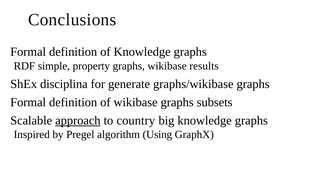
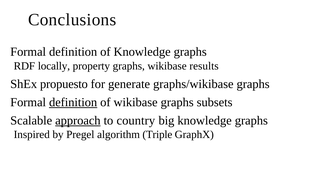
simple: simple -> locally (54, 66)
disciplina: disciplina -> propuesto (64, 84)
definition underline: none -> present (73, 102)
Using: Using -> Triple (157, 134)
